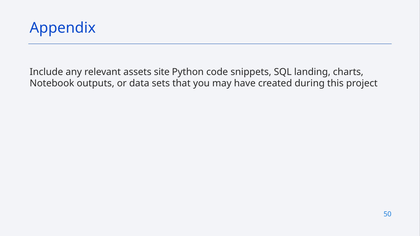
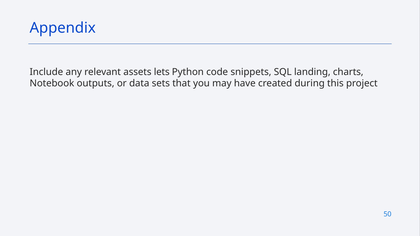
site: site -> lets (162, 72)
